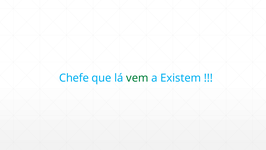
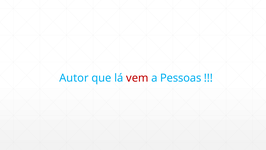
Chefe: Chefe -> Autor (74, 78)
vem colour: green -> red (137, 78)
Existem: Existem -> Pessoas (181, 78)
